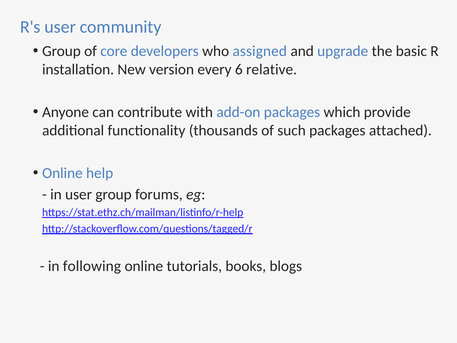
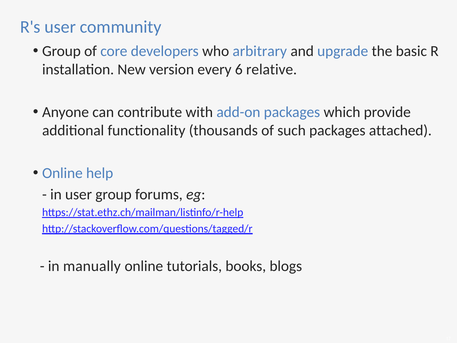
assigned: assigned -> arbitrary (260, 51)
following: following -> manually (92, 266)
